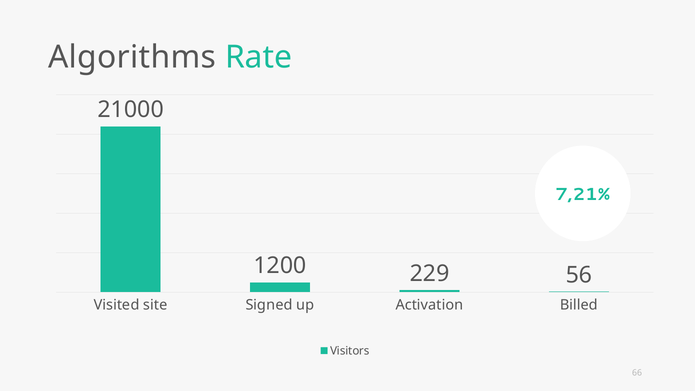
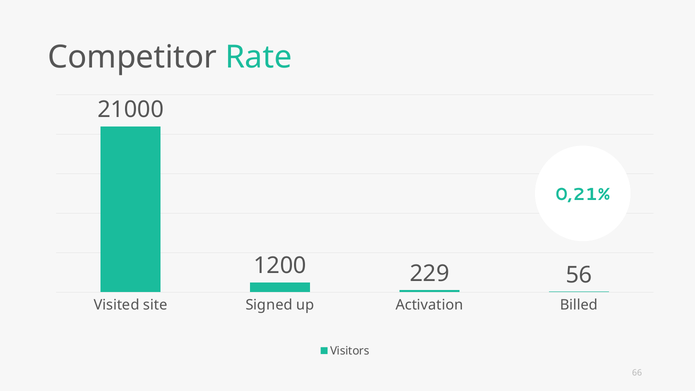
Algorithms: Algorithms -> Competitor (132, 57)
7,21%: 7,21% -> 0,21% (583, 195)
